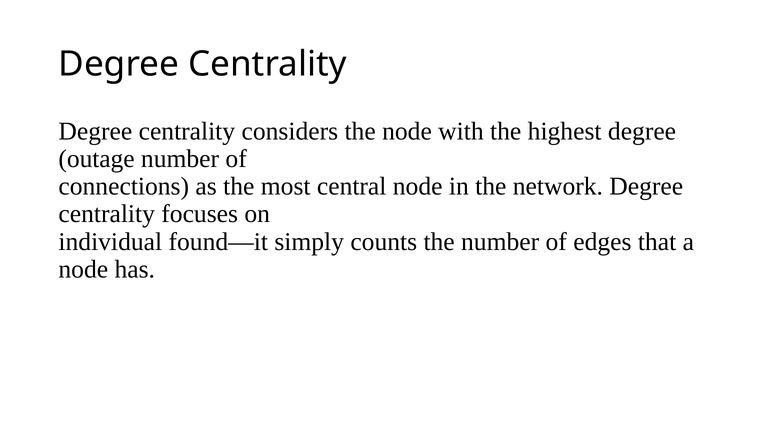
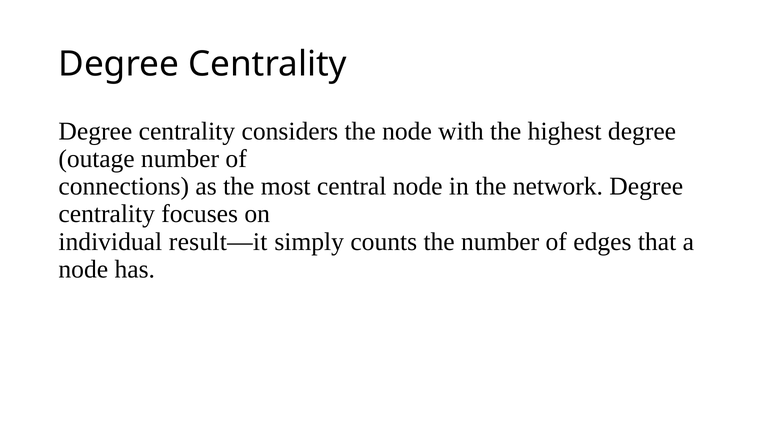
found—it: found—it -> result—it (218, 242)
